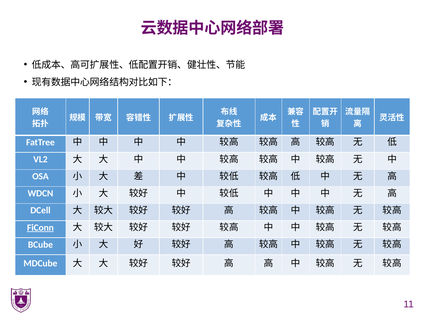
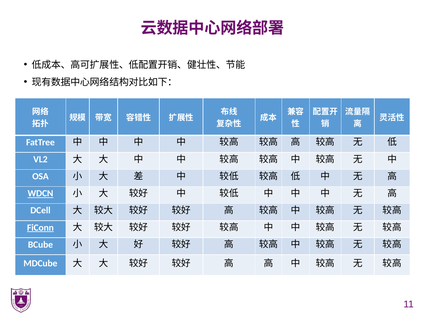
WDCN underline: none -> present (40, 193)
